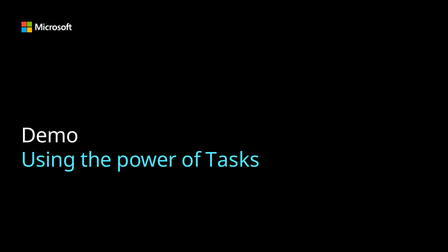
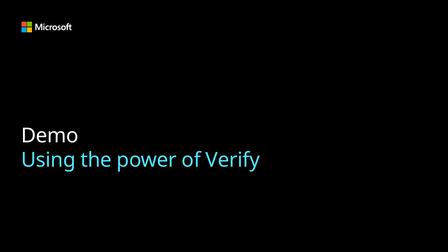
Tasks: Tasks -> Verify (233, 160)
